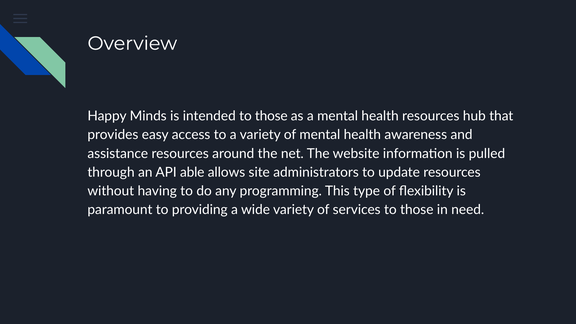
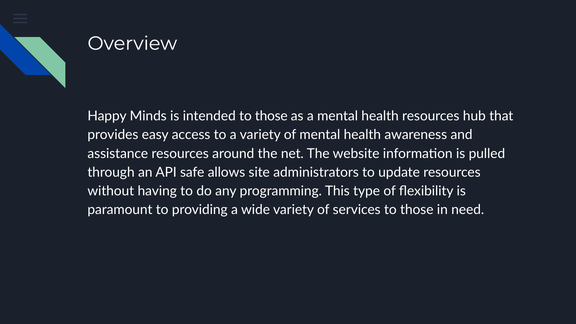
able: able -> safe (192, 172)
